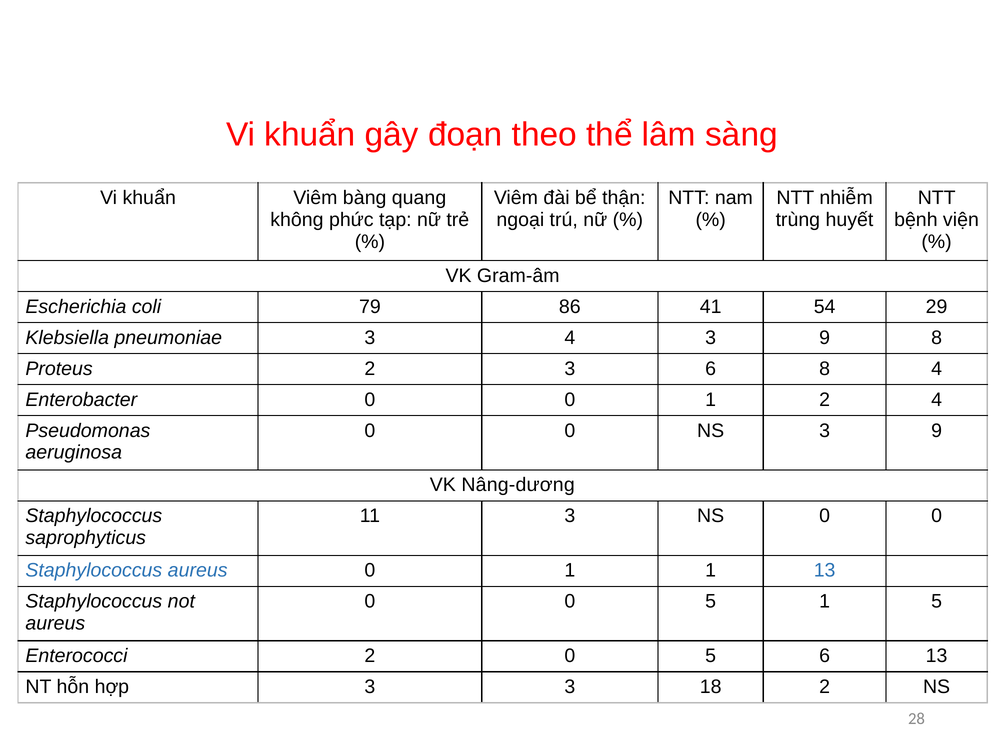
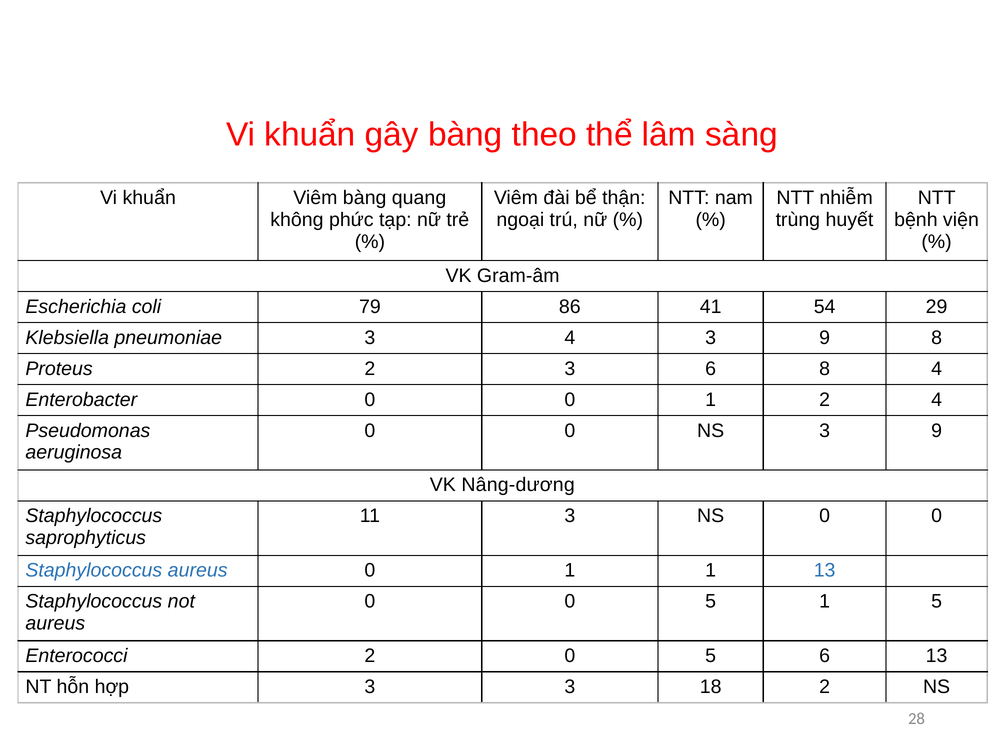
gây đoạn: đoạn -> bàng (465, 135)
